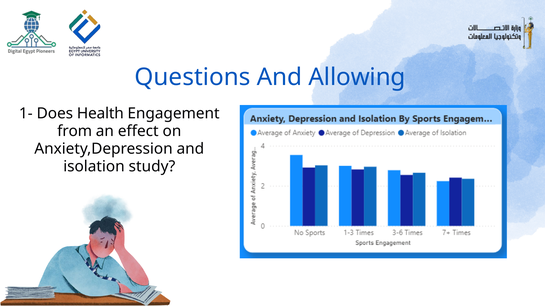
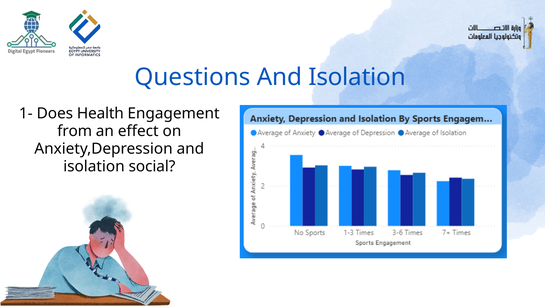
Questions And Allowing: Allowing -> Isolation (357, 77)
study: study -> social (152, 167)
